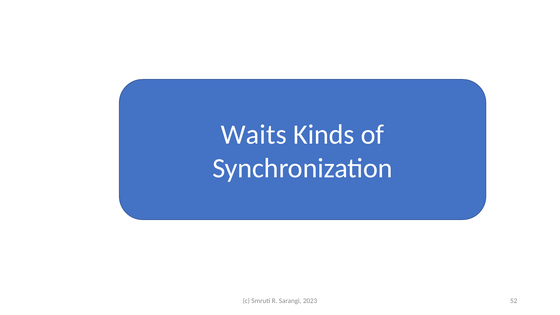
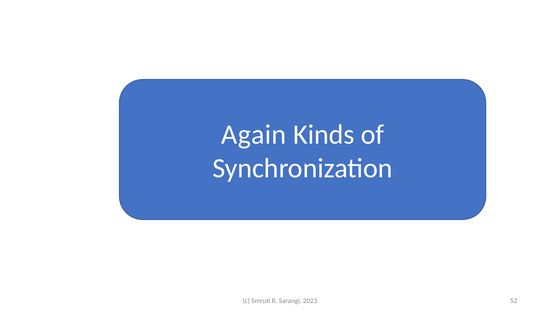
Waits: Waits -> Again (254, 135)
